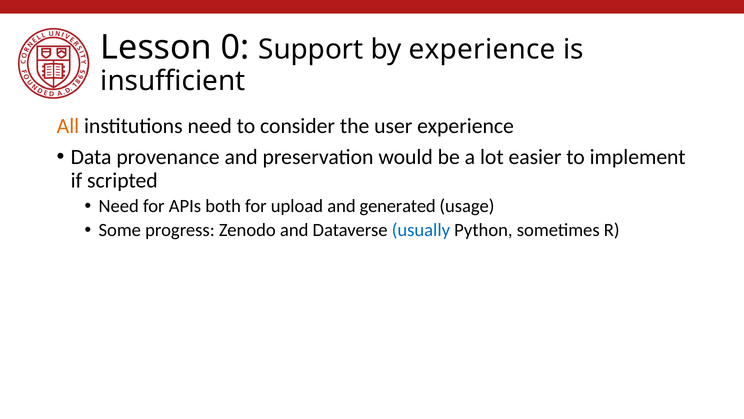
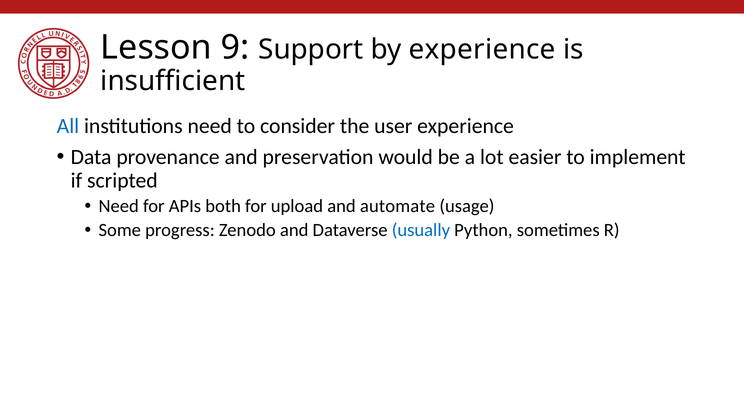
0: 0 -> 9 (235, 47)
All colour: orange -> blue (68, 126)
generated: generated -> automate (397, 206)
